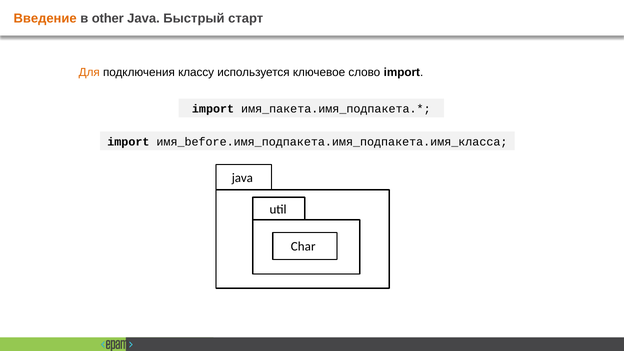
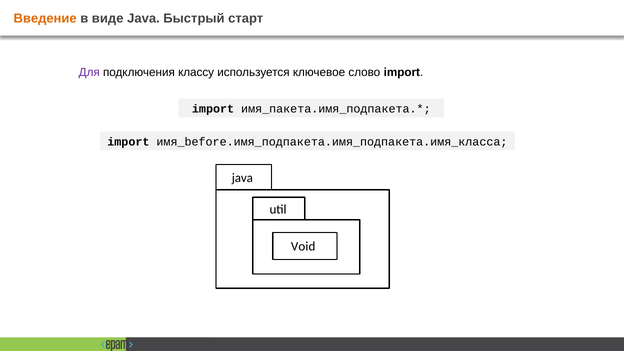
other: other -> виде (108, 19)
Для colour: orange -> purple (89, 73)
Char: Char -> Void (303, 247)
